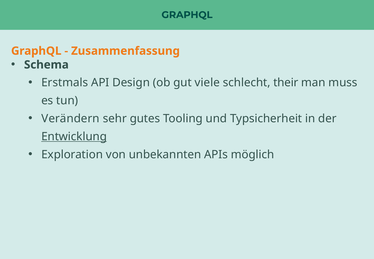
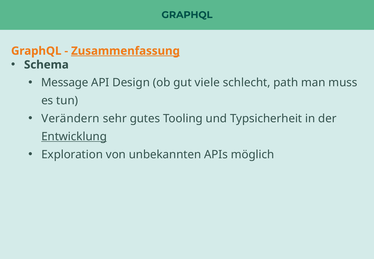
Zusammenfassung underline: none -> present (125, 51)
Erstmals: Erstmals -> Message (65, 83)
their: their -> path (286, 83)
